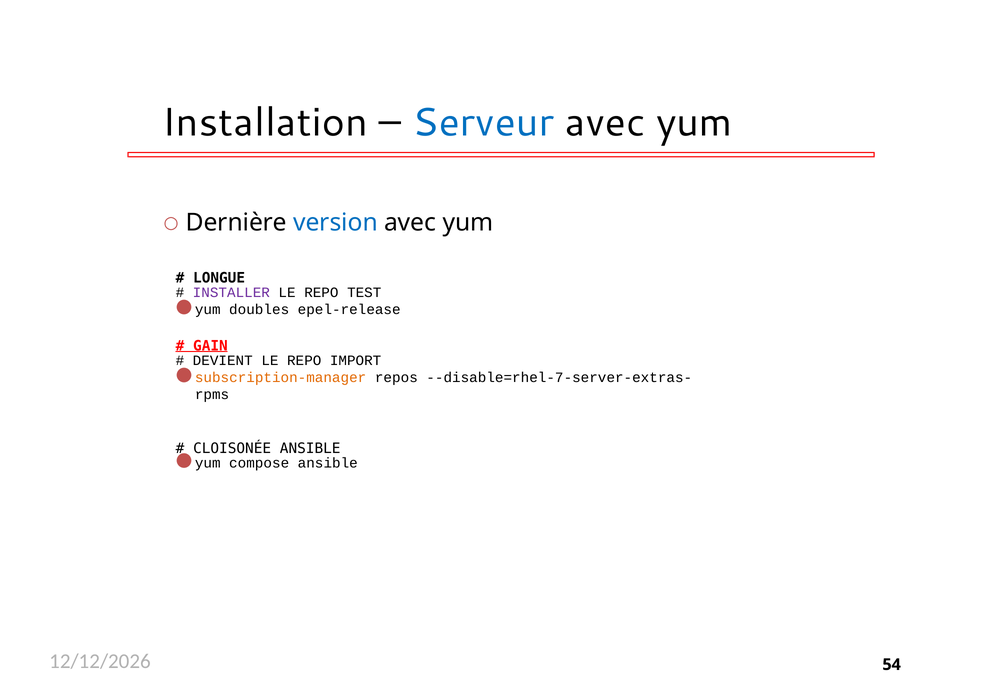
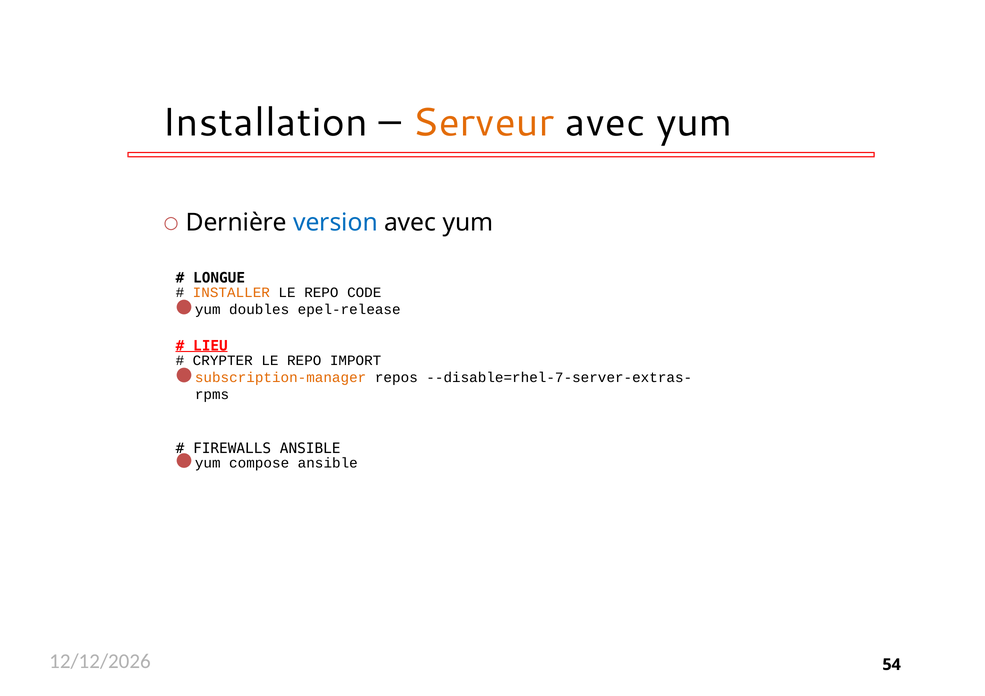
Serveur colour: blue -> orange (483, 123)
INSTALLER colour: purple -> orange (231, 293)
TEST: TEST -> CODE (364, 293)
GAIN: GAIN -> LIEU (210, 346)
DEVIENT: DEVIENT -> CRYPTER (223, 361)
CLOISONÉE: CLOISONÉE -> FIREWALLS (232, 449)
